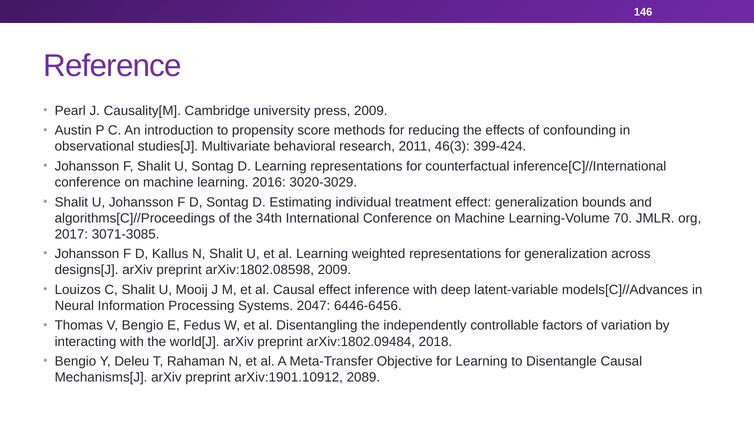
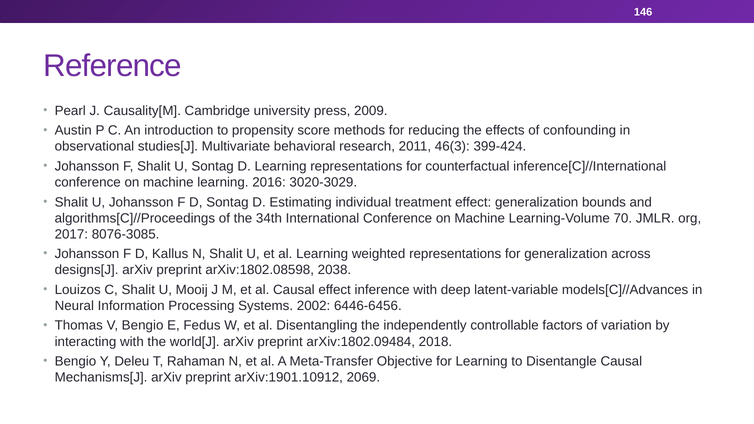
3071-3085: 3071-3085 -> 8076-3085 (126, 234)
arXiv:1802.08598 2009: 2009 -> 2038 (334, 270)
2047: 2047 -> 2002 (314, 306)
2089: 2089 -> 2069 (363, 378)
